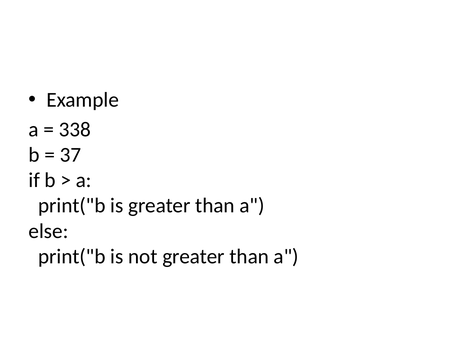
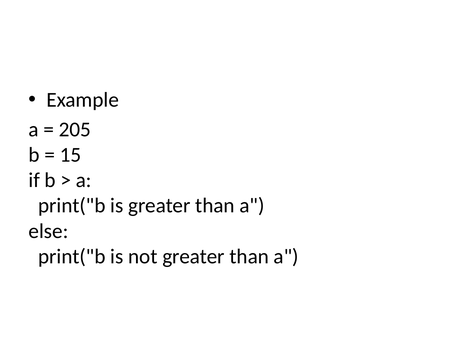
338: 338 -> 205 (75, 129)
37: 37 -> 15 (70, 155)
